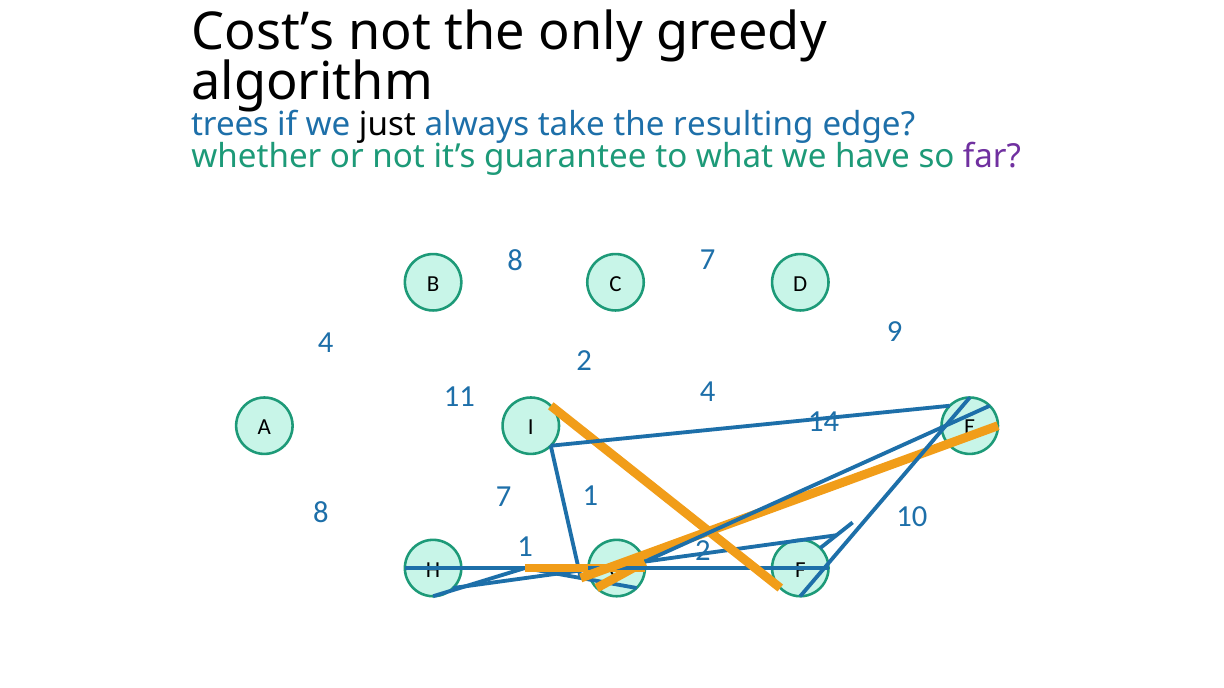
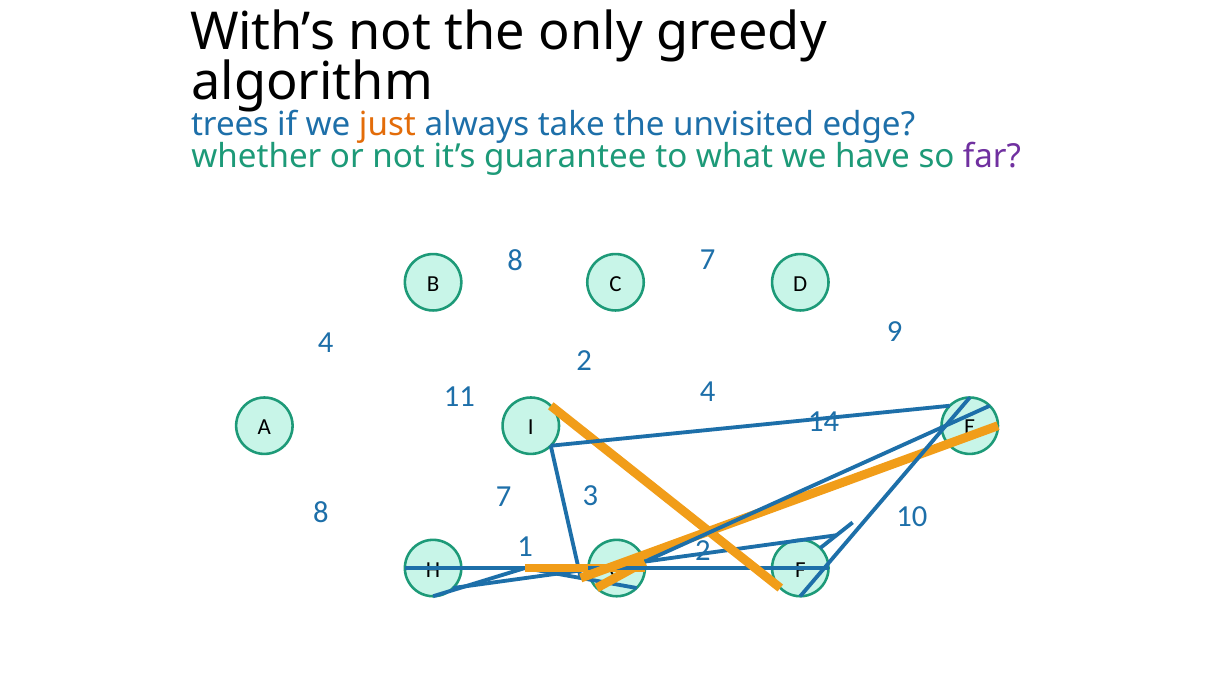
Cost’s: Cost’s -> With’s (263, 32)
just colour: black -> orange (387, 125)
resulting: resulting -> unvisited (744, 125)
7 1: 1 -> 3 (590, 495)
